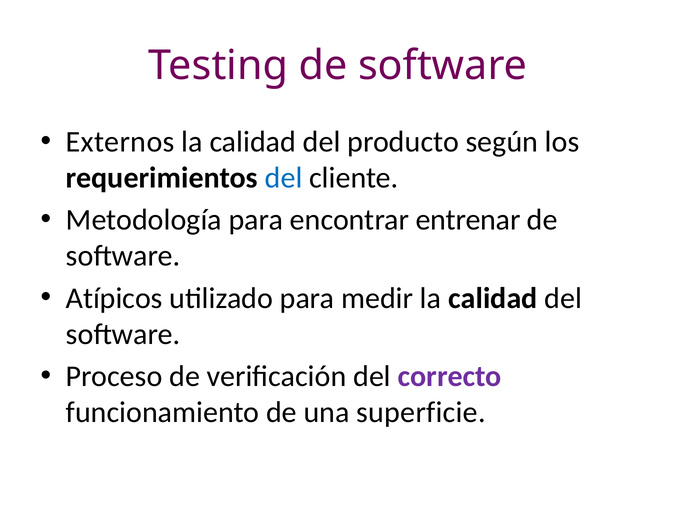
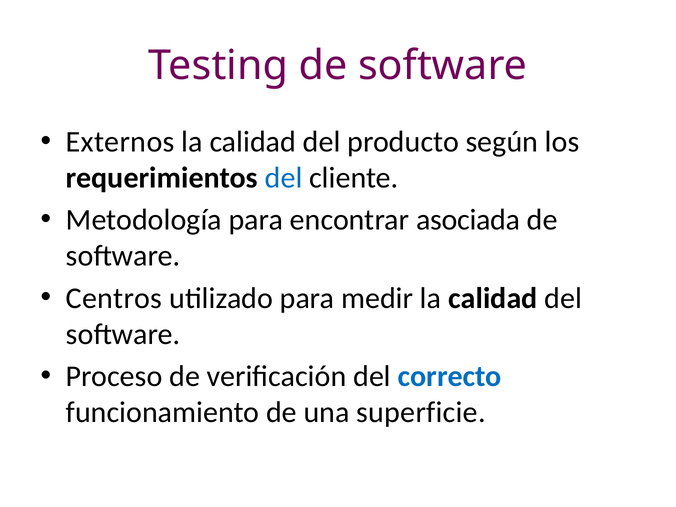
entrenar: entrenar -> asociada (468, 220)
Atípicos: Atípicos -> Centros (114, 298)
correcto colour: purple -> blue (450, 376)
